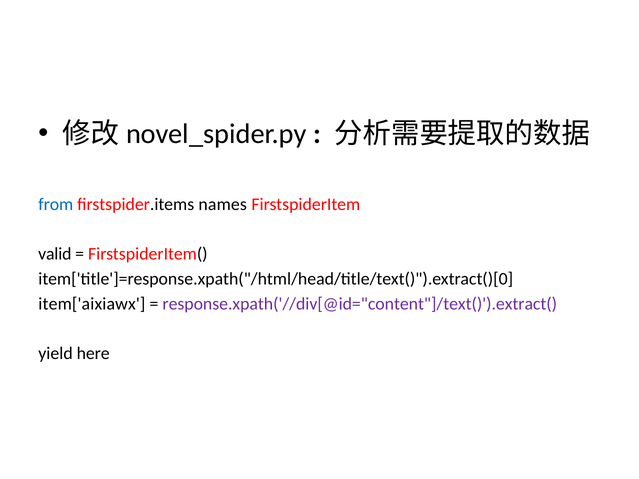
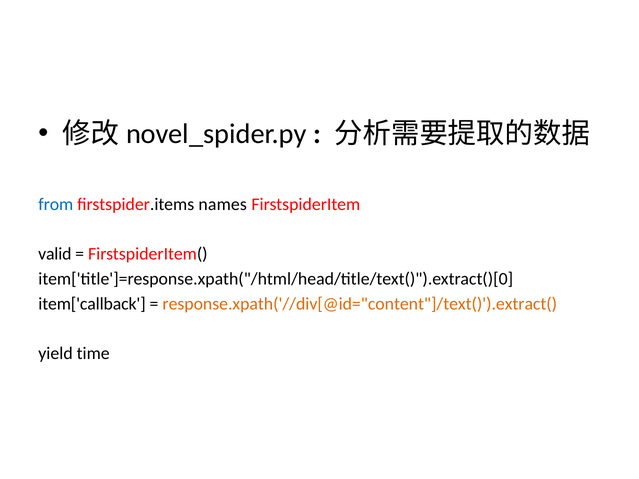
item['aixiawx: item['aixiawx -> item['callback (92, 304)
response.xpath('//div[@id="content"]/text()').extract( colour: purple -> orange (360, 304)
here: here -> time (93, 354)
